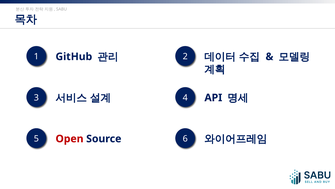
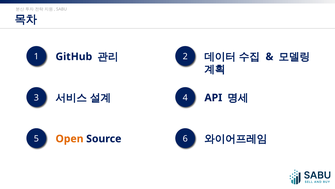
Open colour: red -> orange (70, 138)
